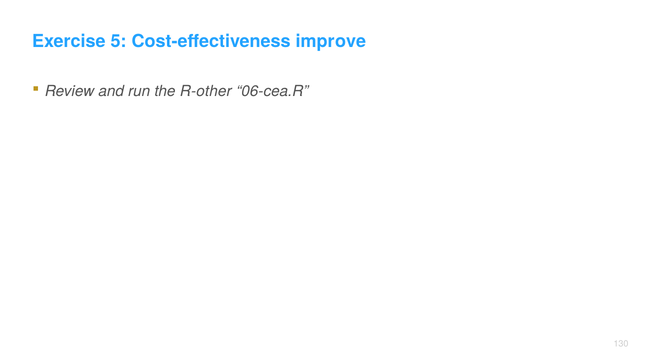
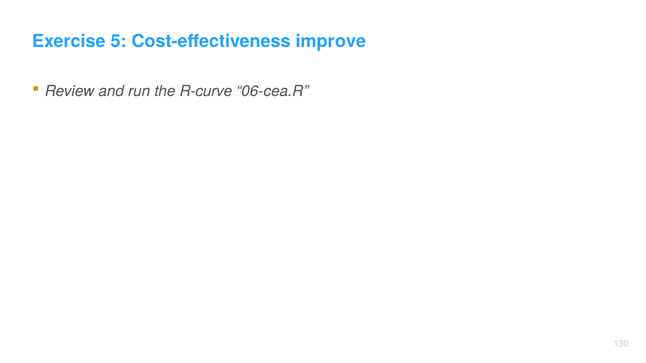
R-other: R-other -> R-curve (206, 92)
